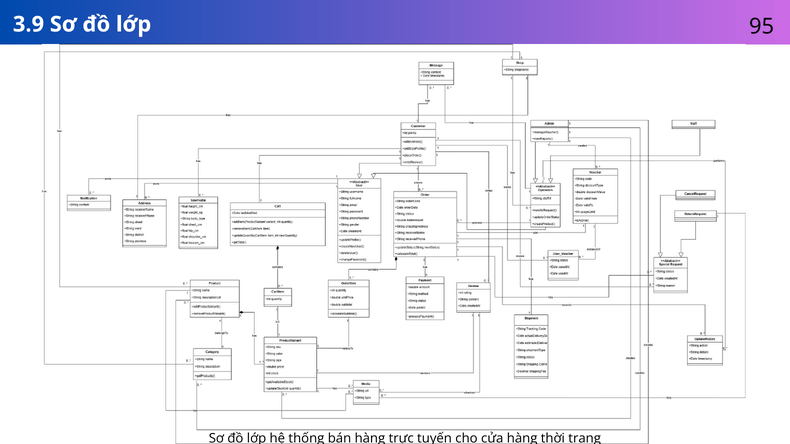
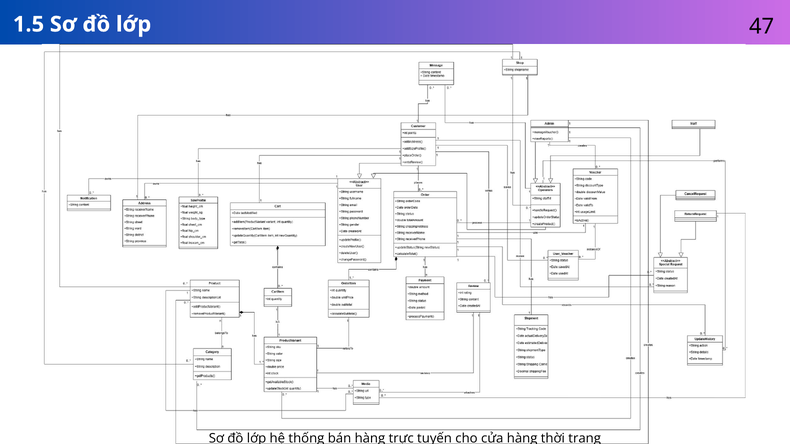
3.9: 3.9 -> 1.5 (28, 24)
95: 95 -> 47 (762, 26)
